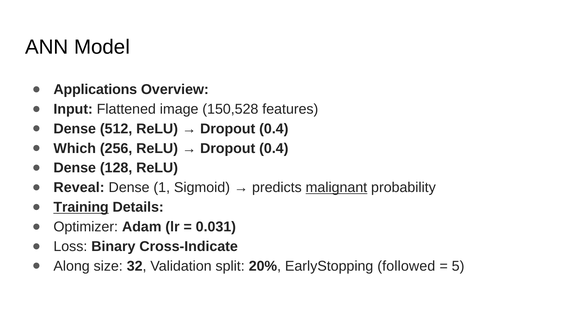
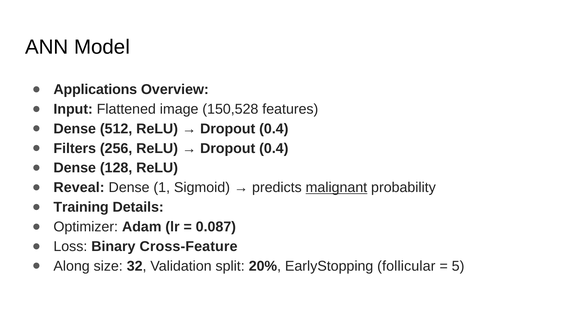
Which: Which -> Filters (75, 148)
Training underline: present -> none (81, 207)
0.031: 0.031 -> 0.087 (216, 226)
Cross-Indicate: Cross-Indicate -> Cross-Feature (189, 246)
followed: followed -> follicular (406, 266)
